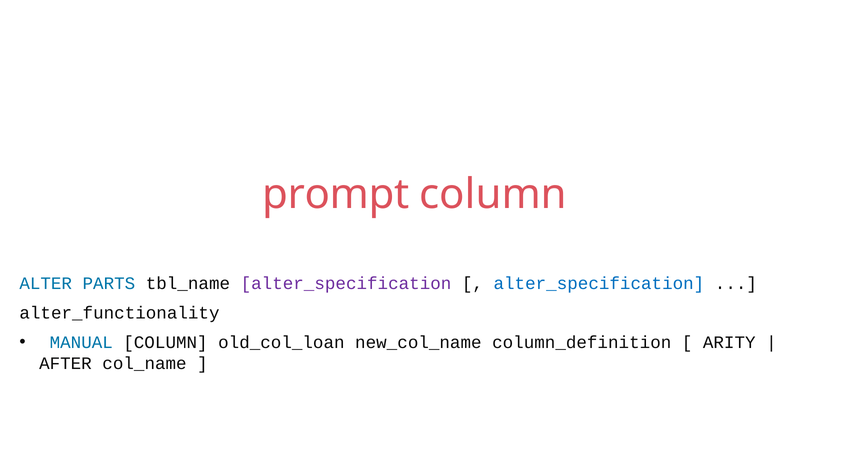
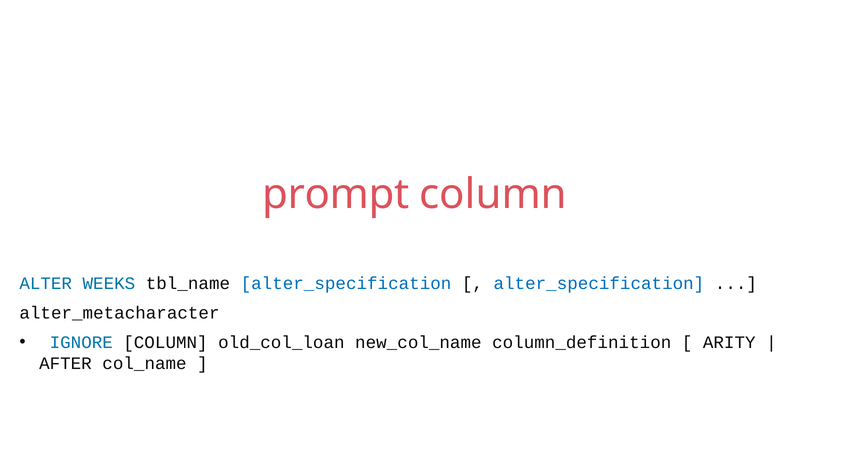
PARTS: PARTS -> WEEKS (109, 284)
alter_specification colour: purple -> blue (346, 284)
alter_functionality: alter_functionality -> alter_metacharacter (119, 313)
MANUAL: MANUAL -> IGNORE (81, 342)
